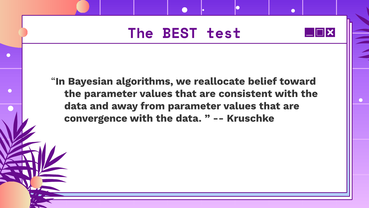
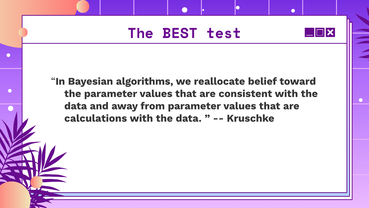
convergence: convergence -> calculations (96, 118)
